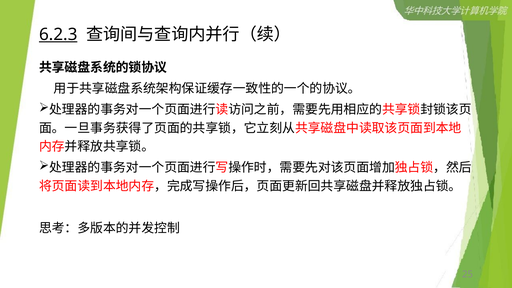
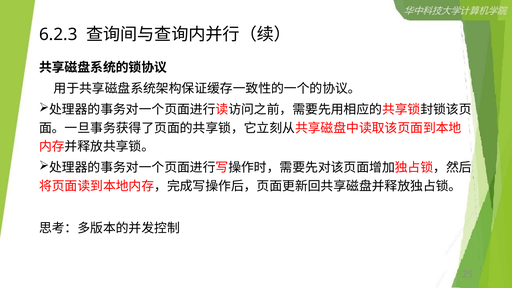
6.2.3 underline: present -> none (58, 35)
